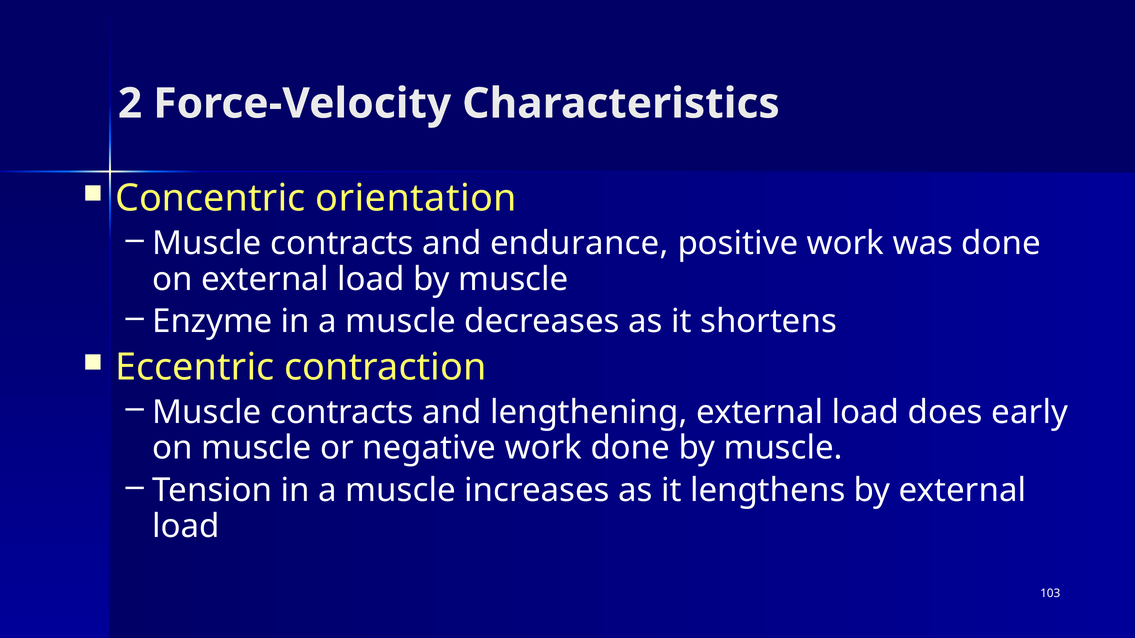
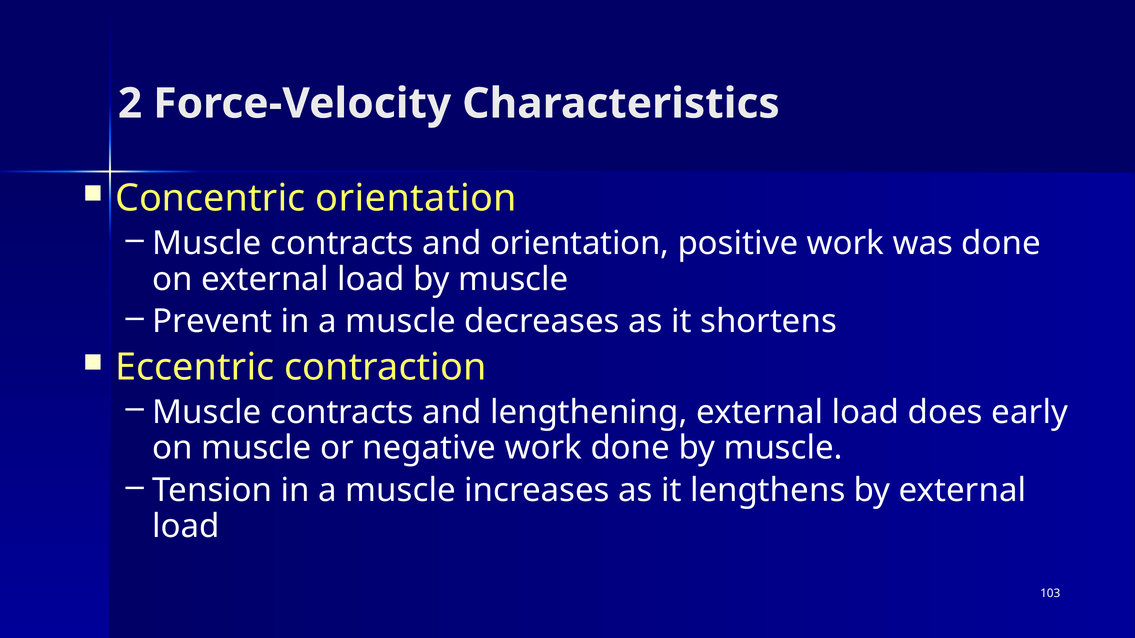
and endurance: endurance -> orientation (580, 244)
Enzyme: Enzyme -> Prevent (212, 322)
